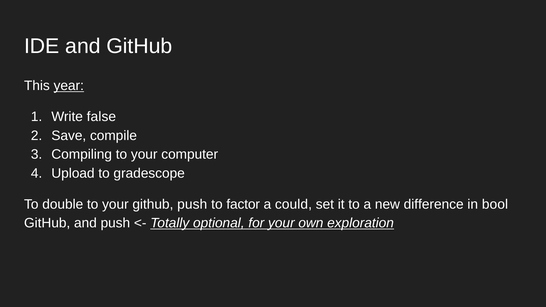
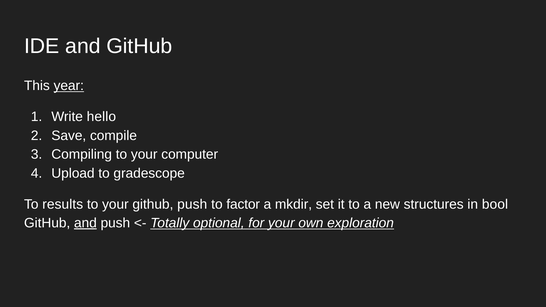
false: false -> hello (101, 117)
double: double -> results (63, 204)
could: could -> mkdir (294, 204)
difference: difference -> structures (434, 204)
and underline: none -> present (85, 223)
